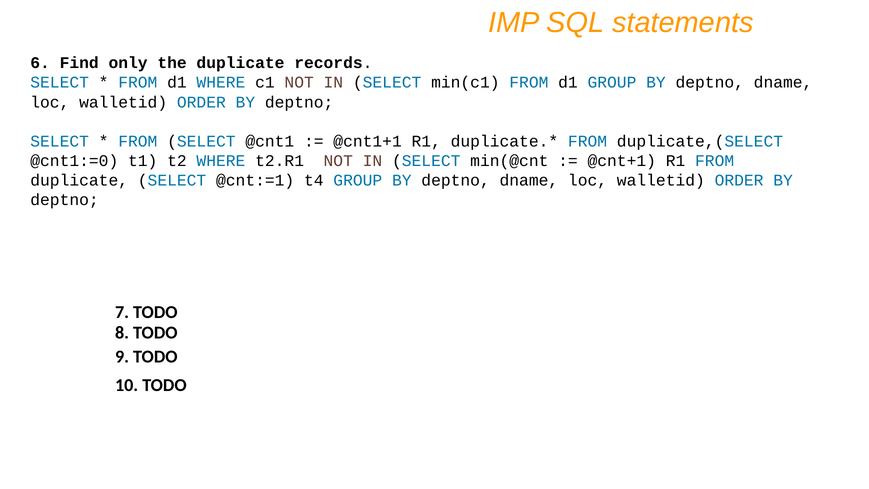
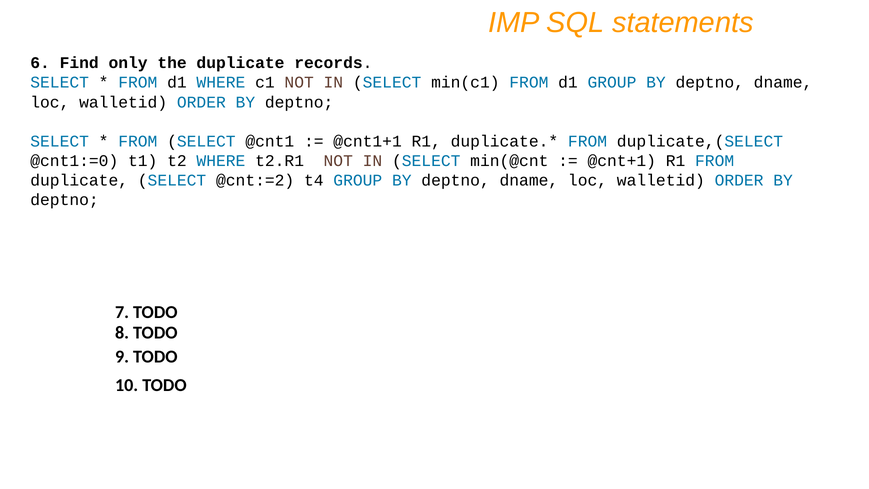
@cnt:=1: @cnt:=1 -> @cnt:=2 (255, 180)
